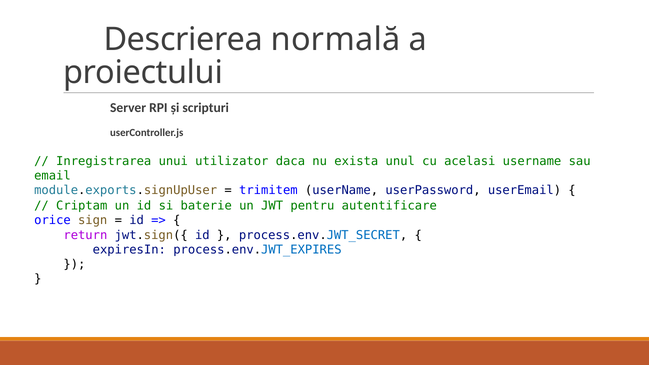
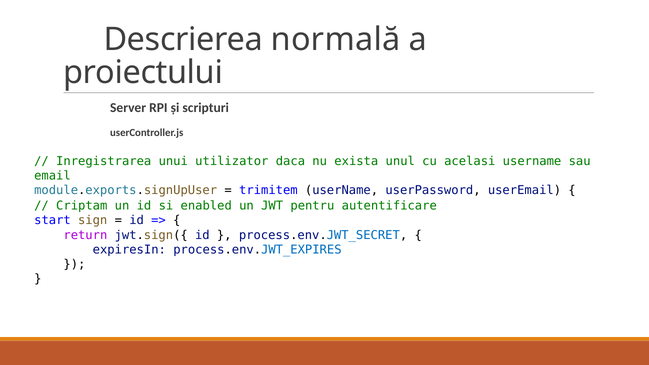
baterie: baterie -> enabled (206, 206)
orice: orice -> start (52, 220)
